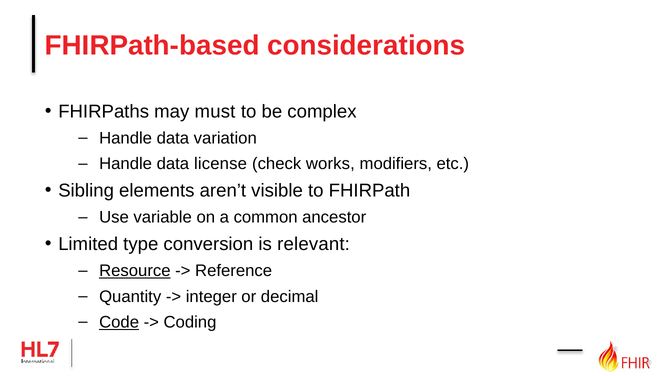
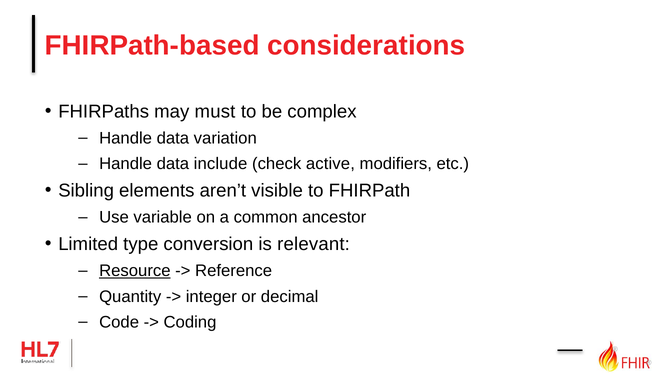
license: license -> include (221, 164)
works: works -> active (330, 164)
Code underline: present -> none (119, 322)
